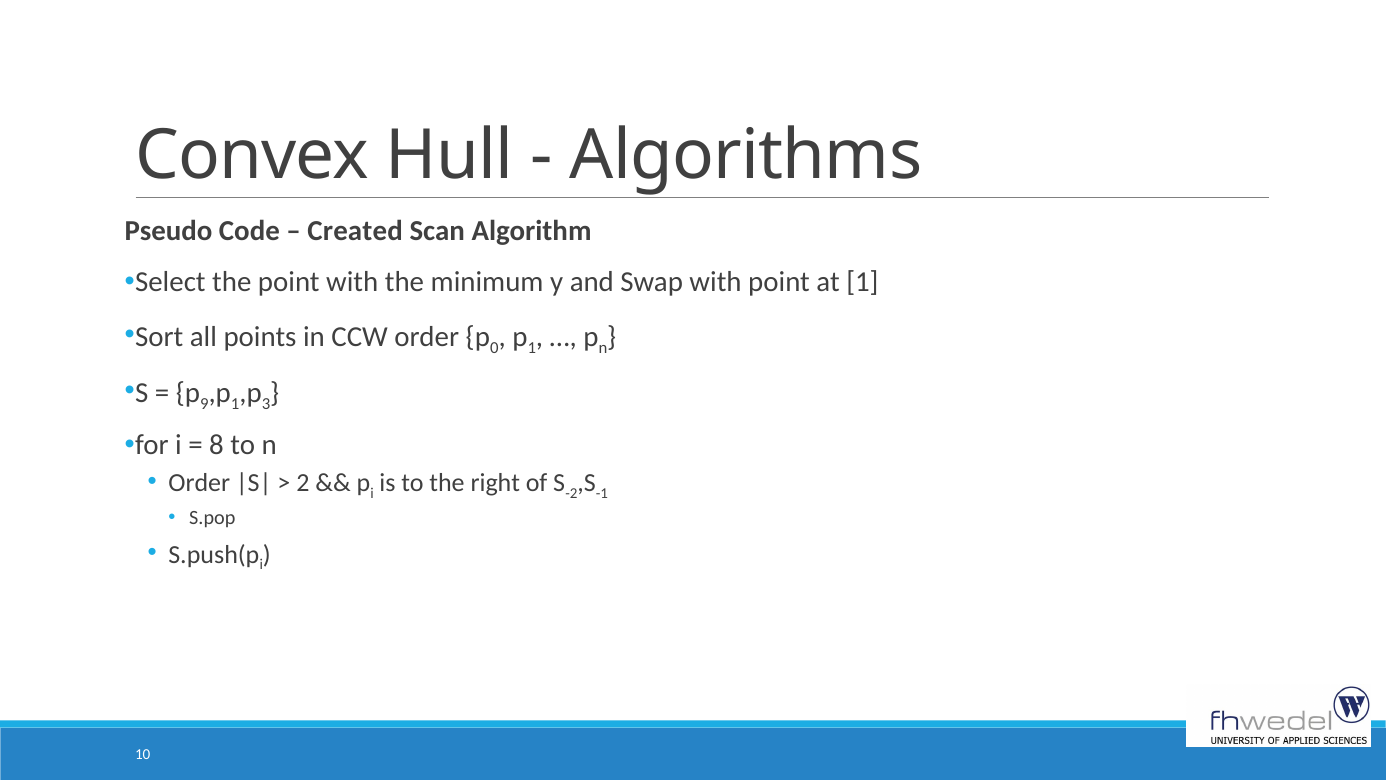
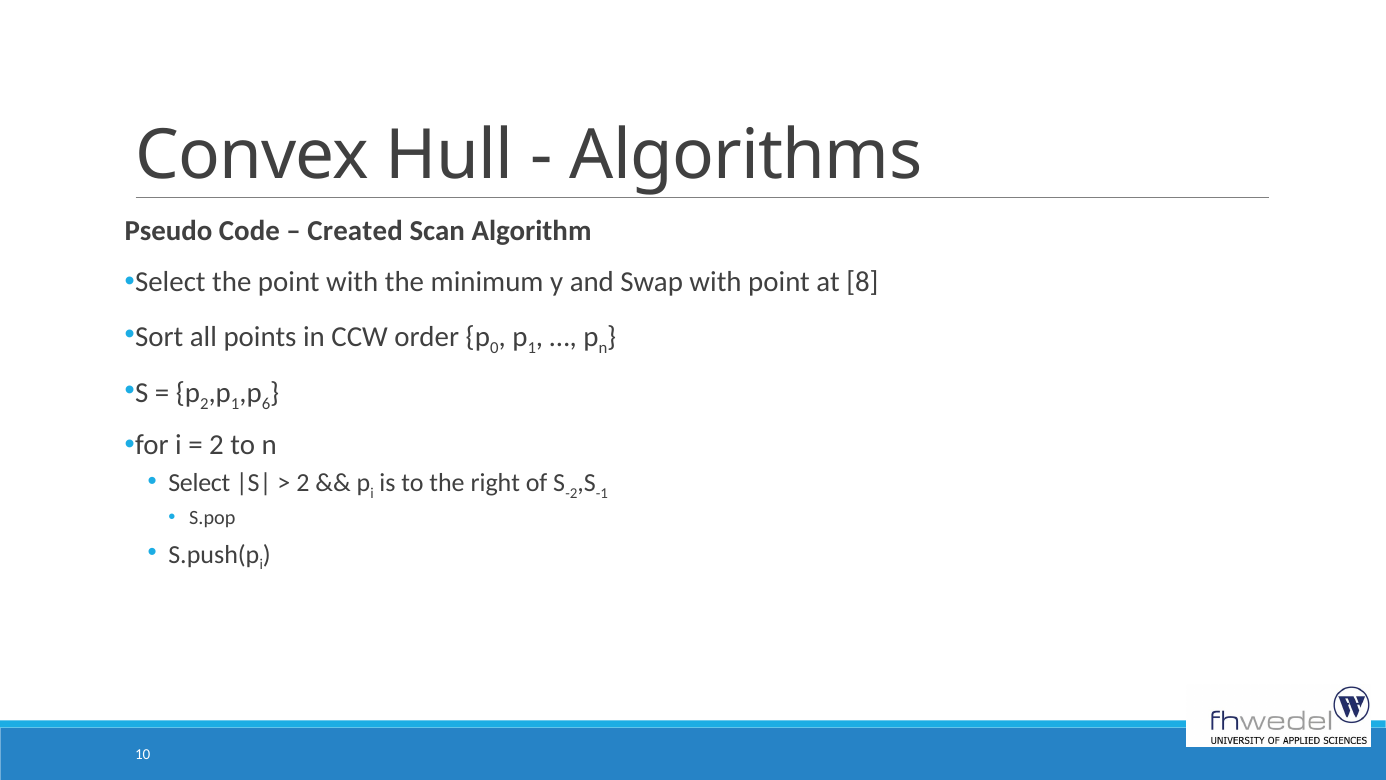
at 1: 1 -> 8 (862, 282)
9: 9 -> 2 (204, 404)
3: 3 -> 6 (266, 404)
8: 8 -> 2 (216, 445)
Order: Order -> Select (199, 483)
